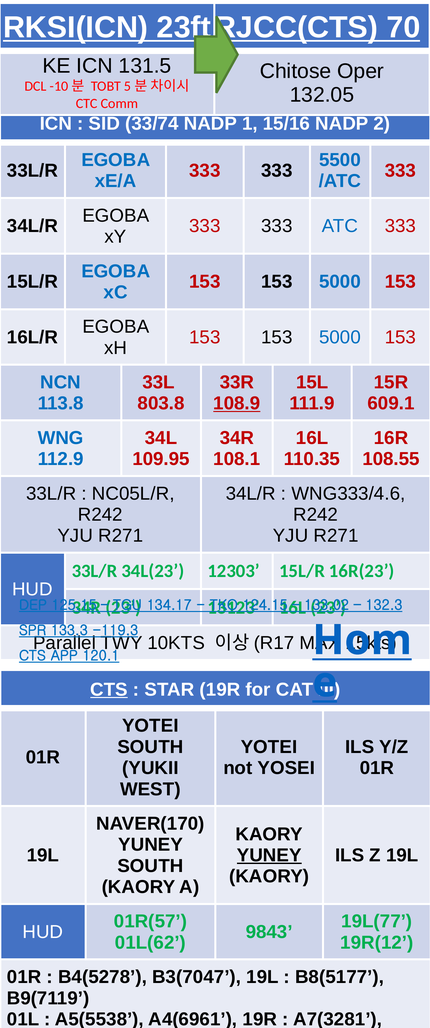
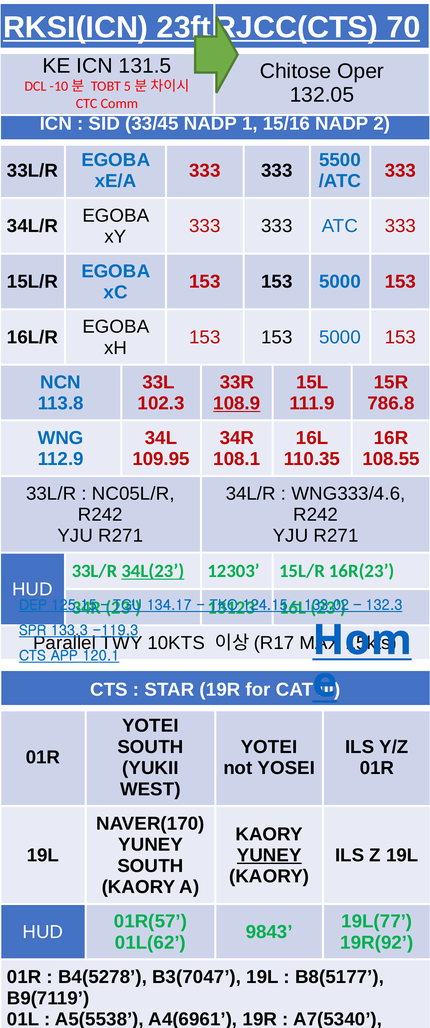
33/74: 33/74 -> 33/45 (152, 124)
803.8: 803.8 -> 102.3 (161, 404)
609.1: 609.1 -> 786.8 (391, 404)
34L(23 underline: none -> present (153, 572)
CTS underline: present -> none (109, 690)
19R(12: 19R(12 -> 19R(92 (377, 943)
A7(3281: A7(3281 -> A7(5340 (338, 1020)
